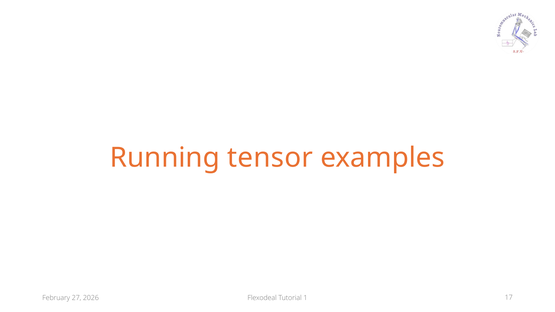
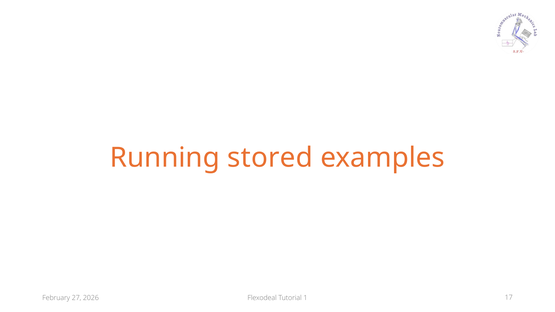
tensor: tensor -> stored (270, 158)
